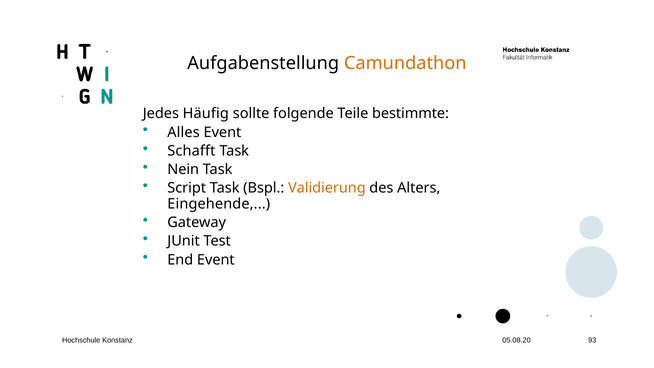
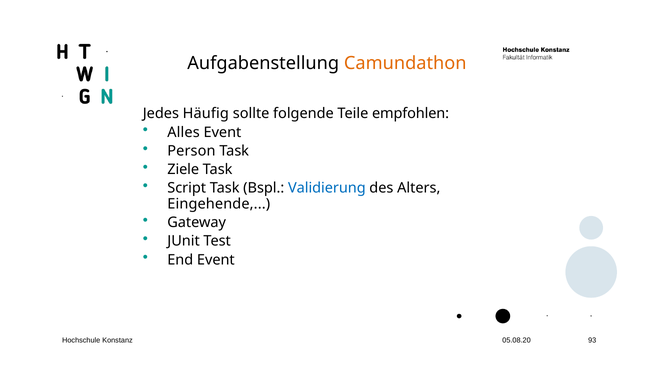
bestimmte: bestimmte -> empfohlen (411, 114)
Schafft: Schafft -> Person (191, 151)
Nein: Nein -> Ziele (183, 169)
Validierung colour: orange -> blue (327, 188)
